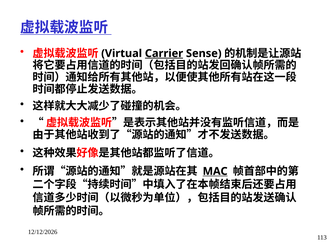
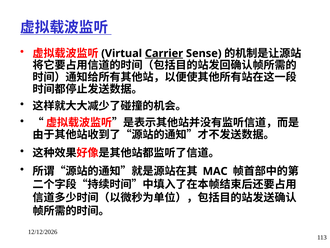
MAC underline: present -> none (215, 171)
